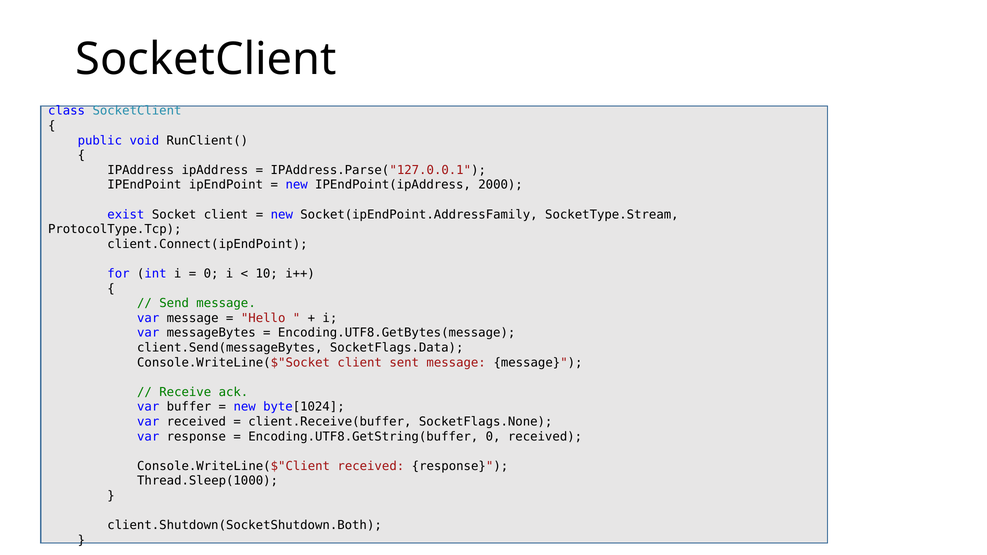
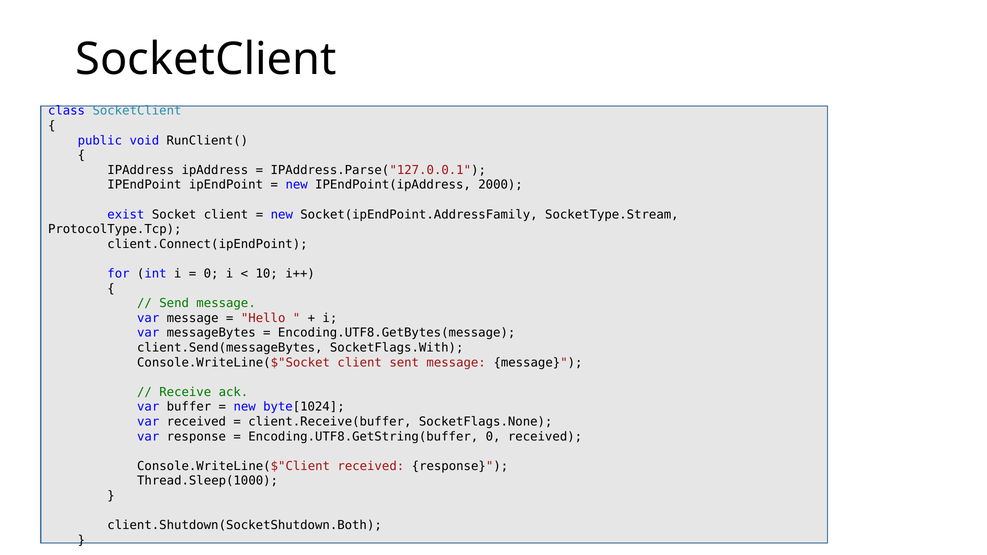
SocketFlags.Data: SocketFlags.Data -> SocketFlags.With (397, 348)
